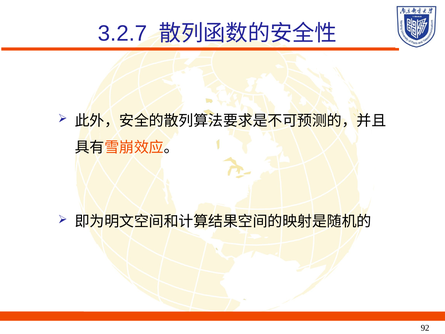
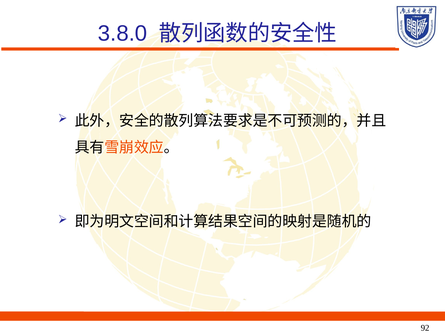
3.2.7: 3.2.7 -> 3.8.0 (123, 34)
